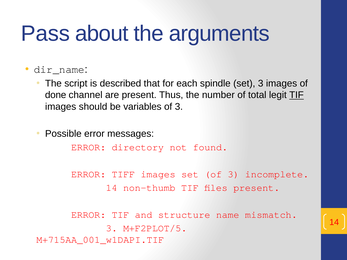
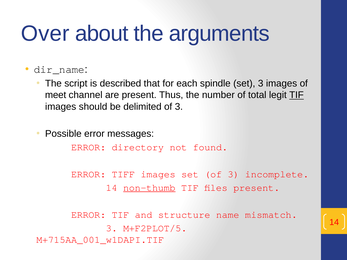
Pass: Pass -> Over (45, 34)
done: done -> meet (56, 95)
variables: variables -> delimited (142, 107)
non-thumb underline: none -> present (149, 188)
